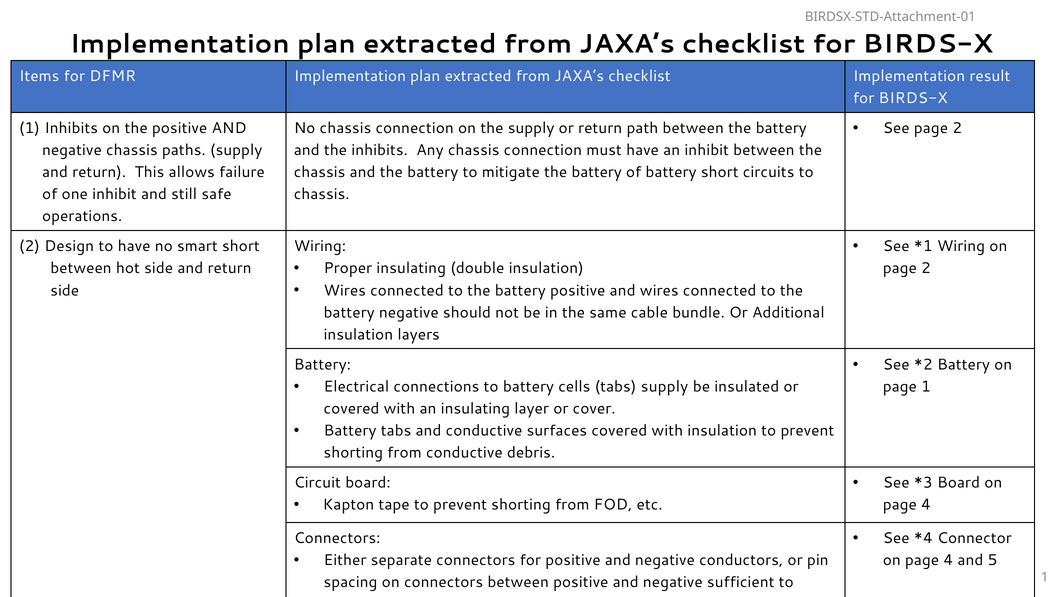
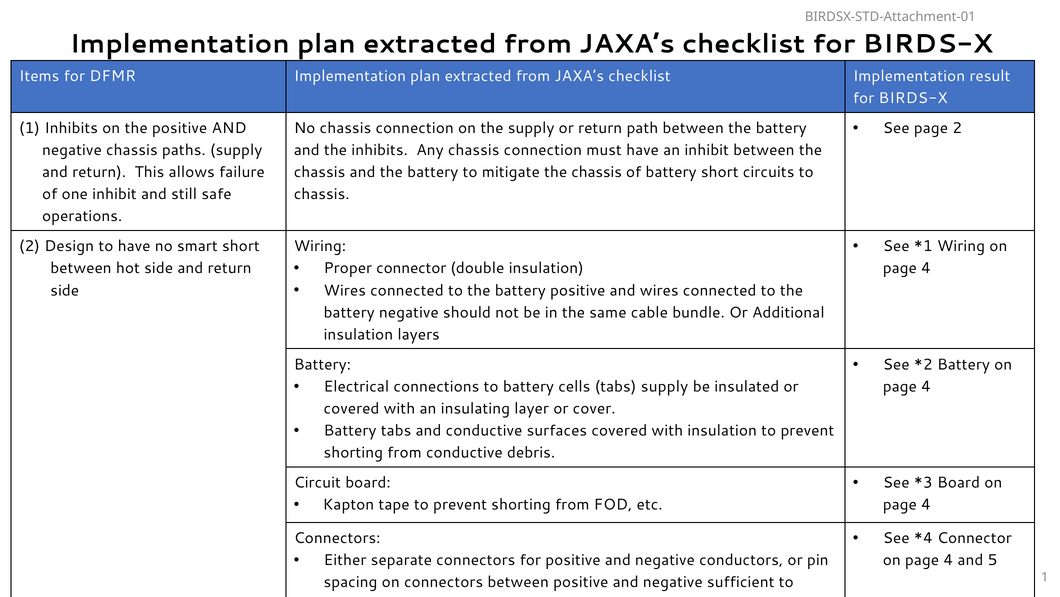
mitigate the battery: battery -> chassis (597, 172)
Proper insulating: insulating -> connector (411, 268)
2: 2 -> 4 (926, 268)
1: 1 -> 4 (926, 386)
